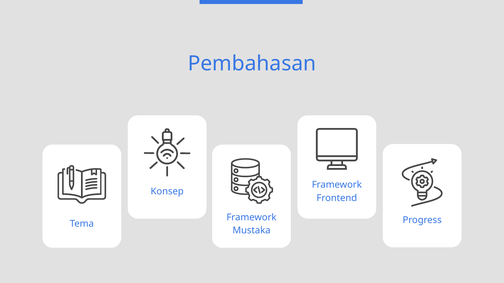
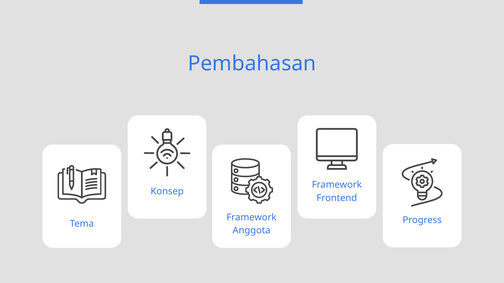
Mustaka: Mustaka -> Anggota (252, 231)
